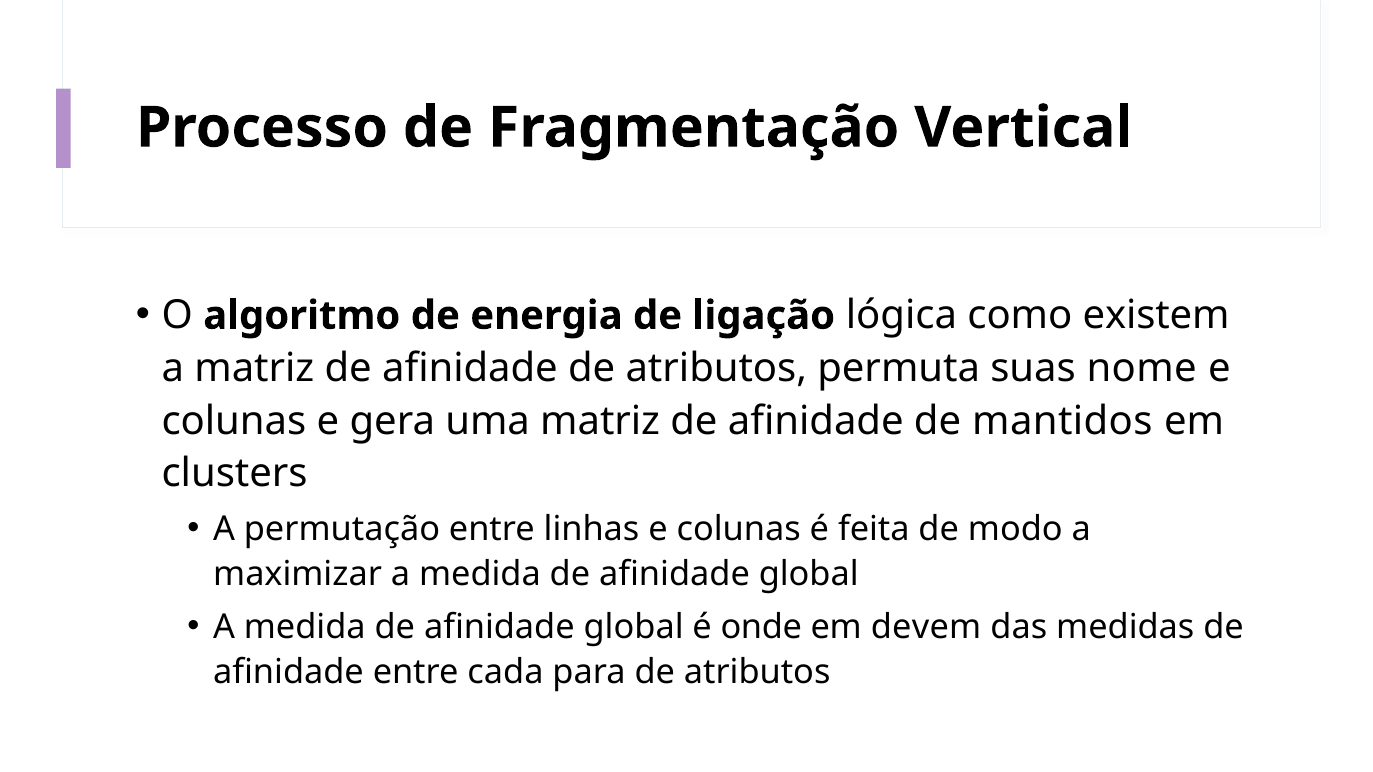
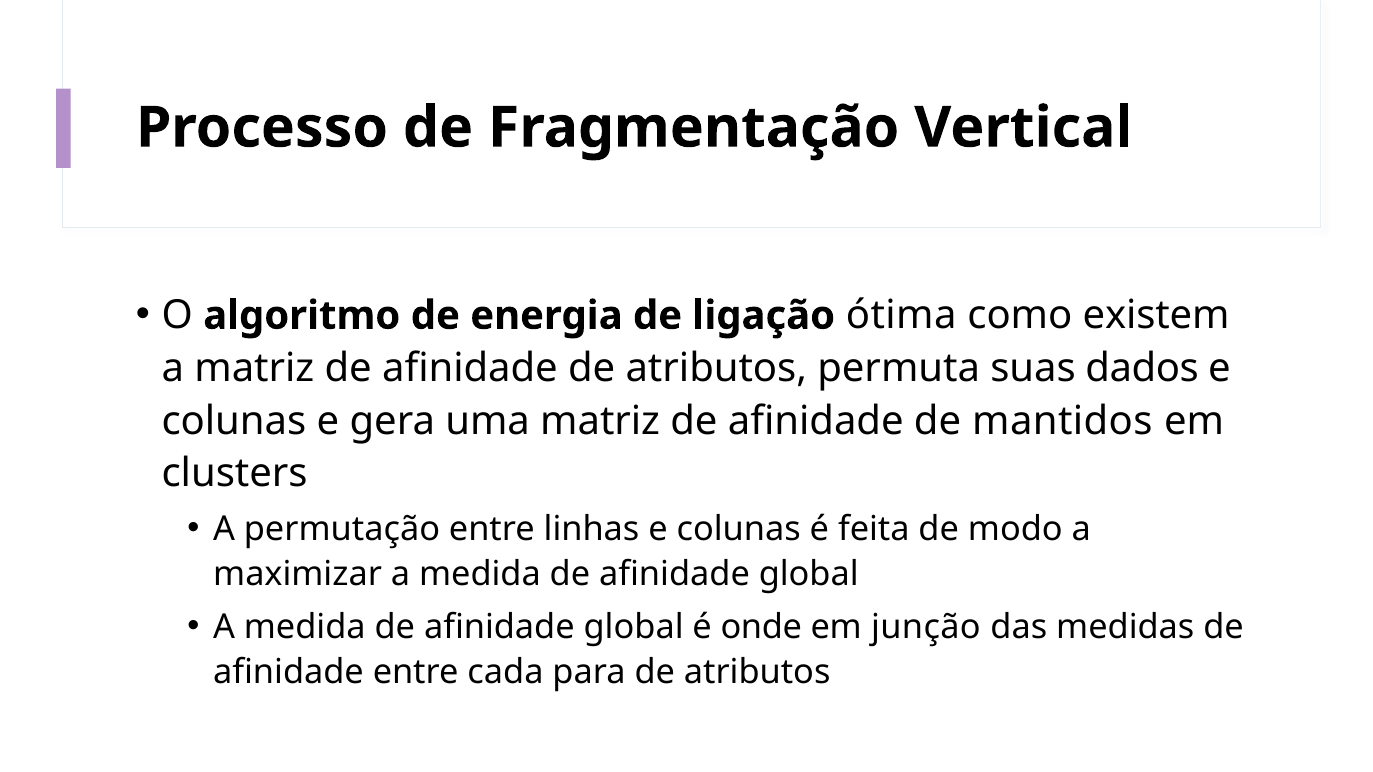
lógica: lógica -> ótima (901, 316)
nome: nome -> dados (1142, 368)
devem: devem -> junção (926, 627)
